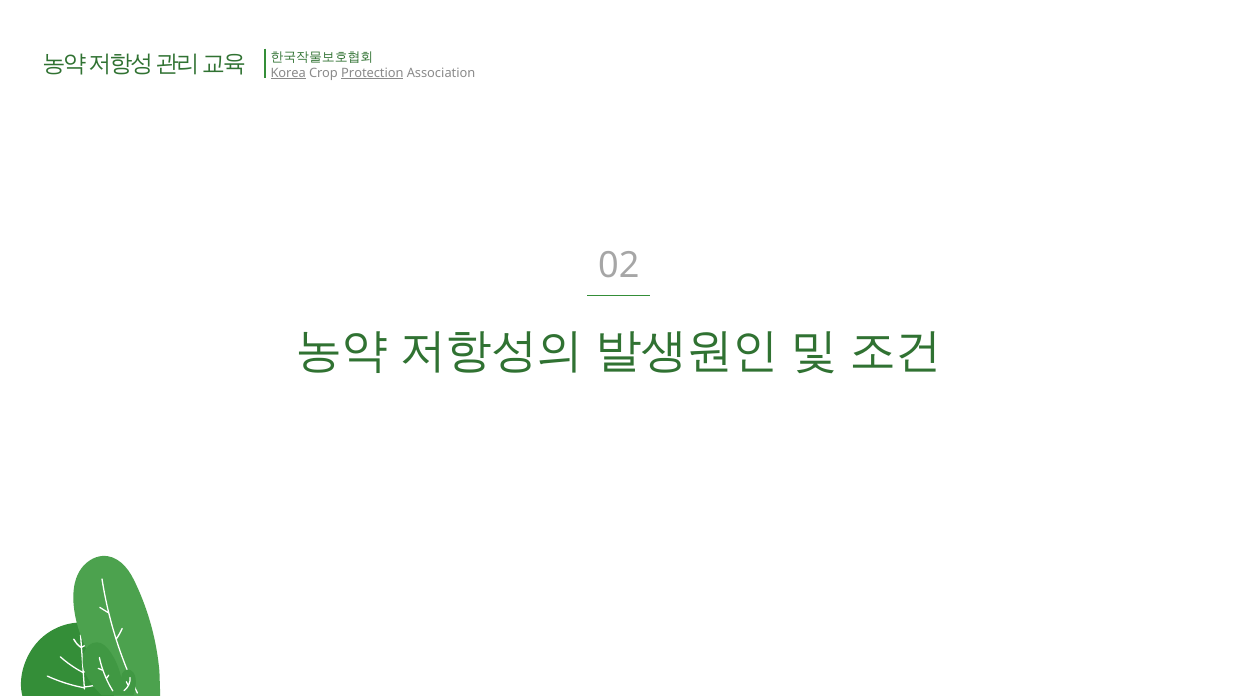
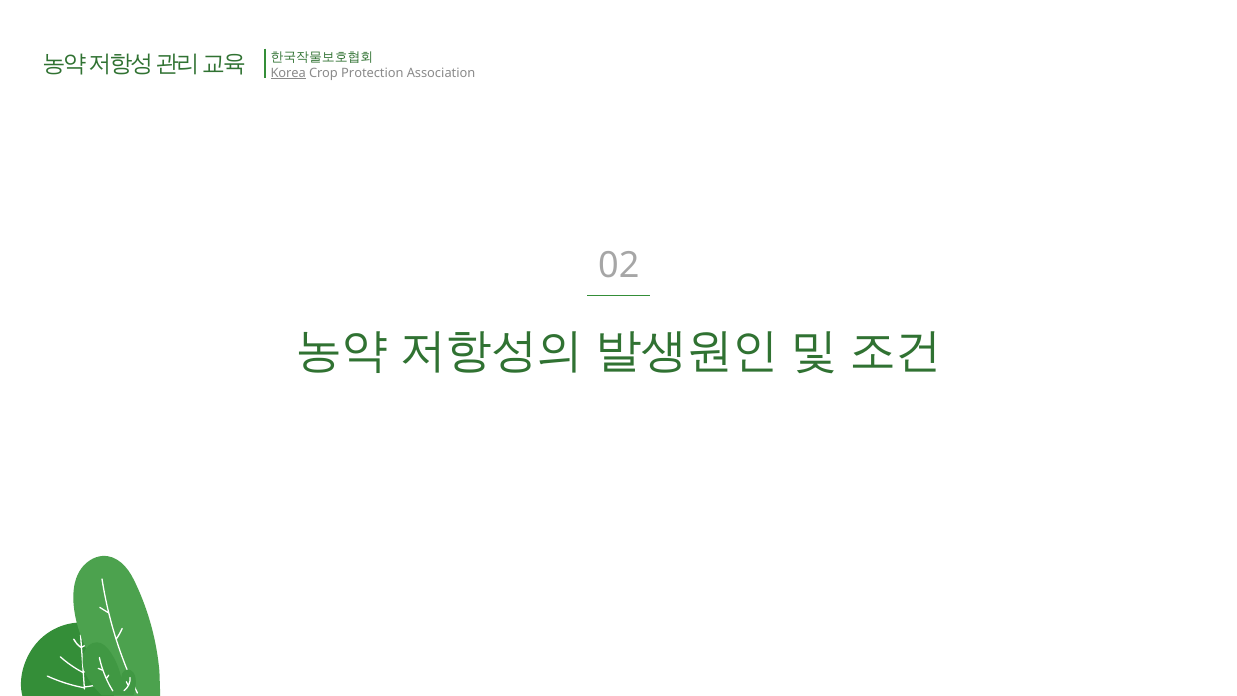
Protection underline: present -> none (372, 73)
